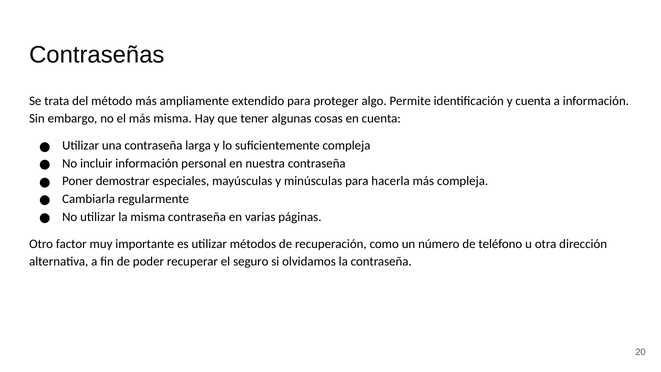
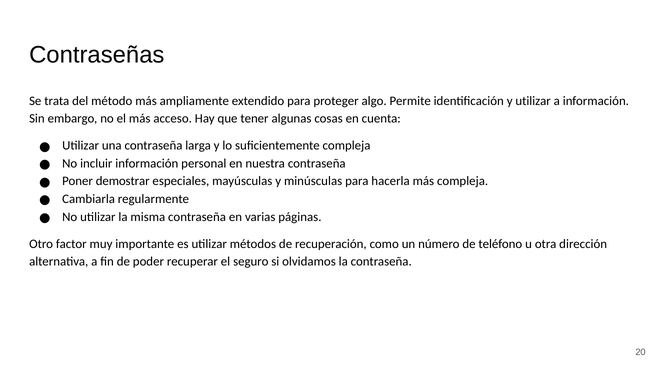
y cuenta: cuenta -> utilizar (533, 101)
más misma: misma -> acceso (173, 119)
